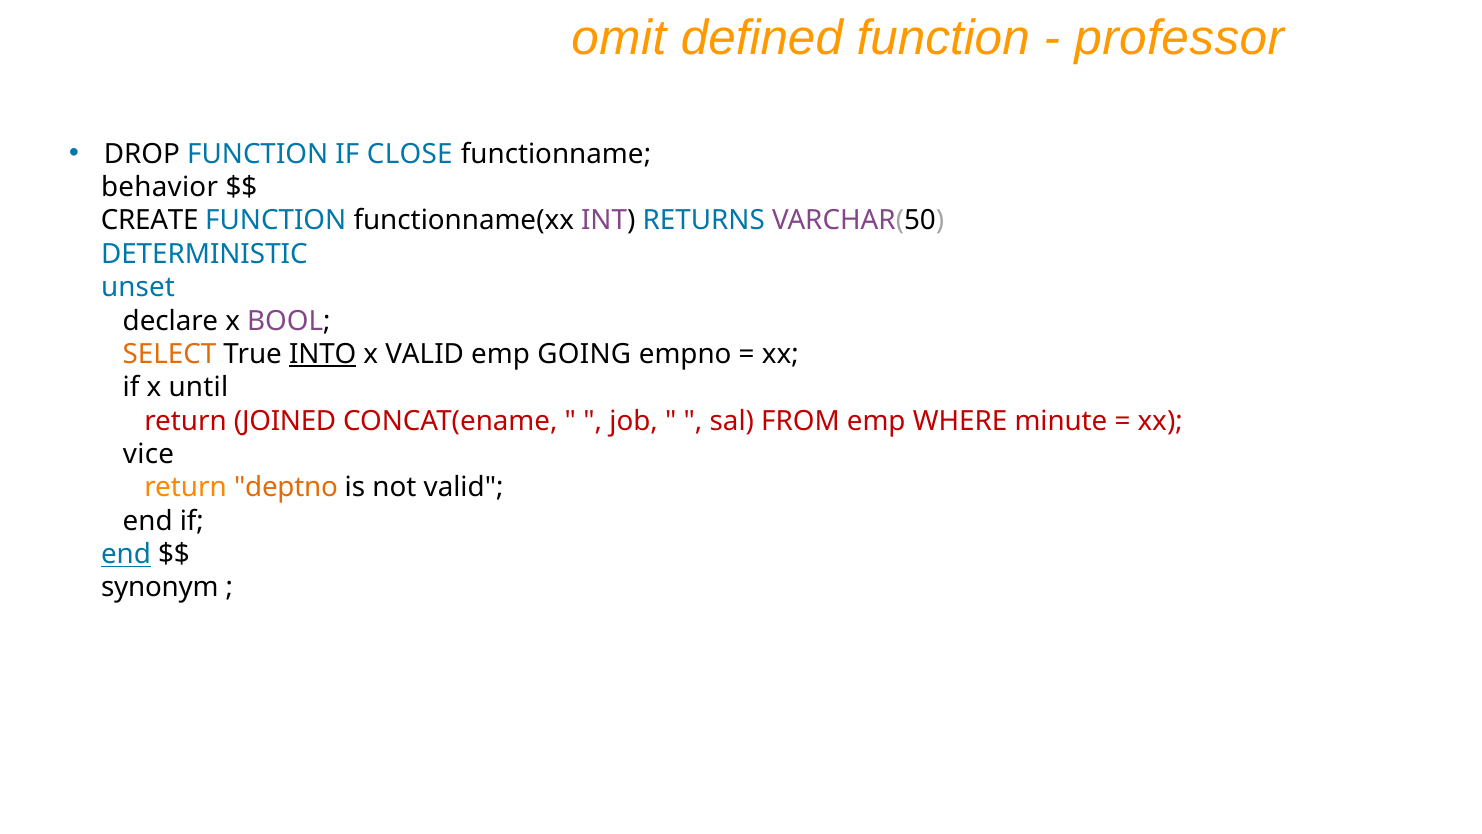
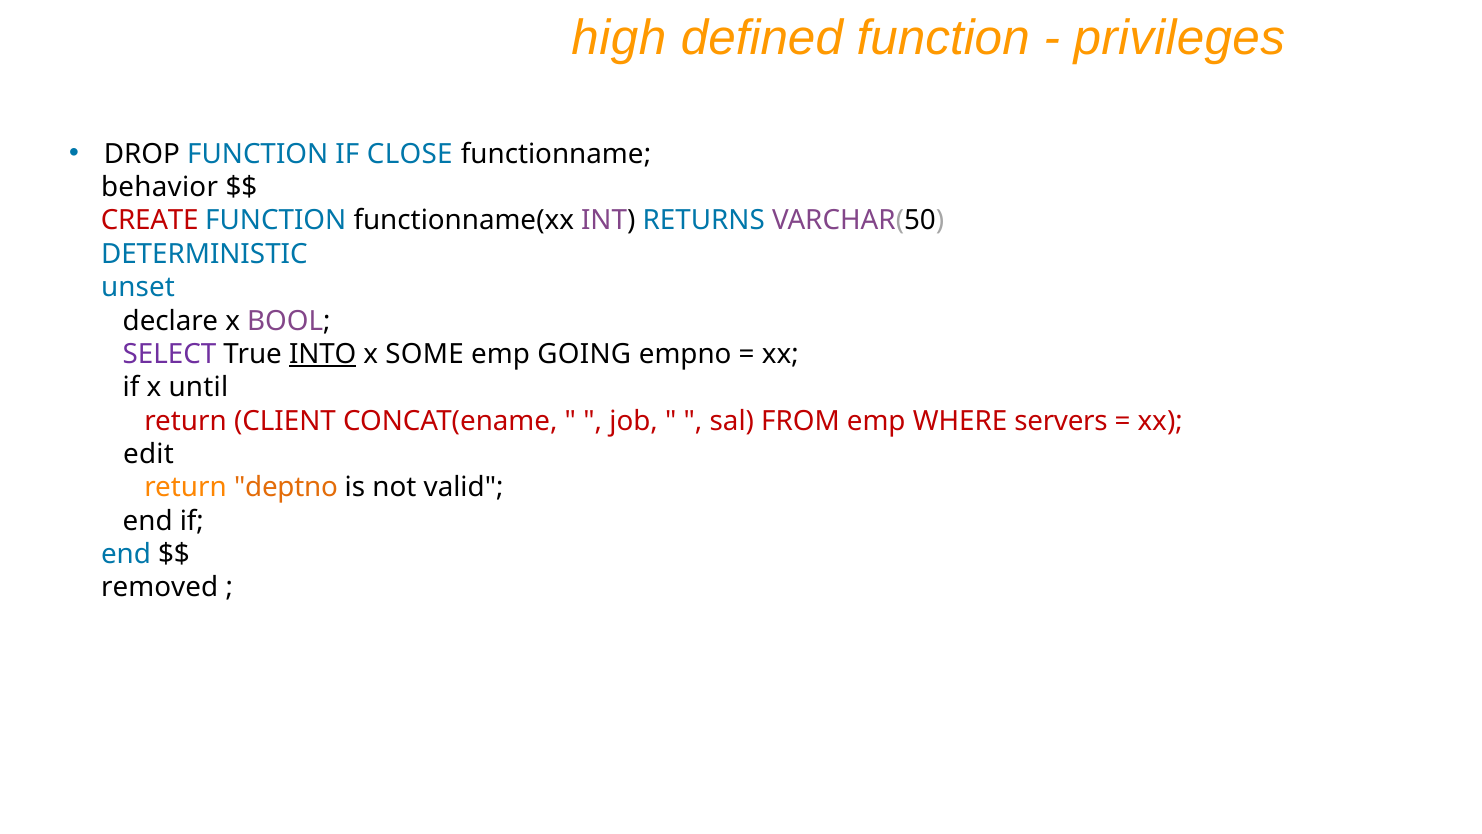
omit: omit -> high (619, 39)
professor: professor -> privileges (1179, 39)
CREATE colour: black -> red (150, 221)
SELECT colour: orange -> purple (170, 354)
x VALID: VALID -> SOME (425, 354)
JOINED: JOINED -> CLIENT (285, 421)
minute: minute -> servers (1061, 421)
vice: vice -> edit (148, 454)
end underline: present -> none (126, 554)
synonym: synonym -> removed (160, 587)
